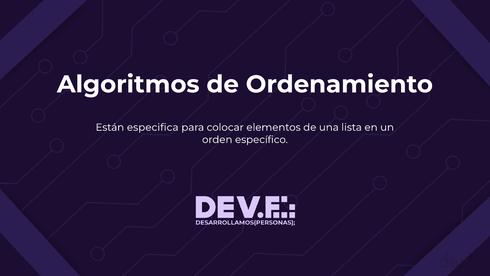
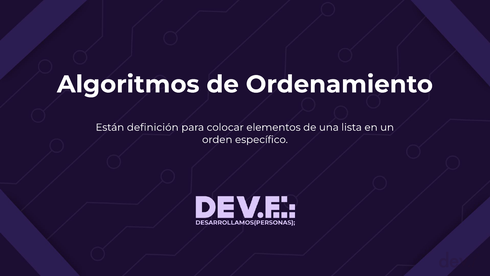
especifica: especifica -> definición (153, 127)
